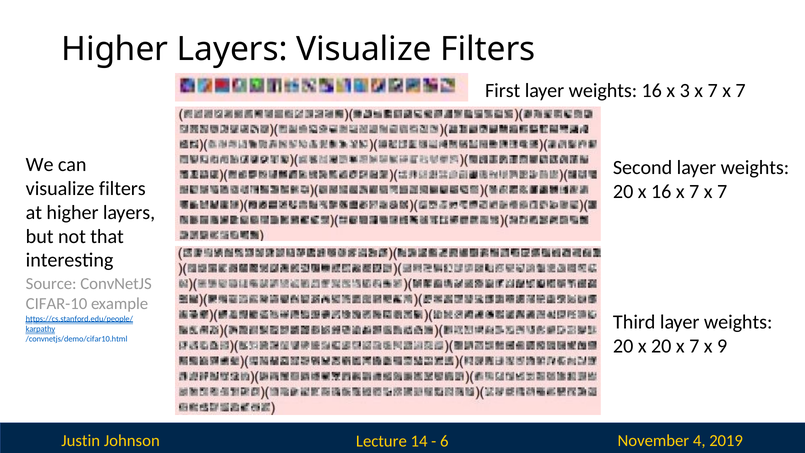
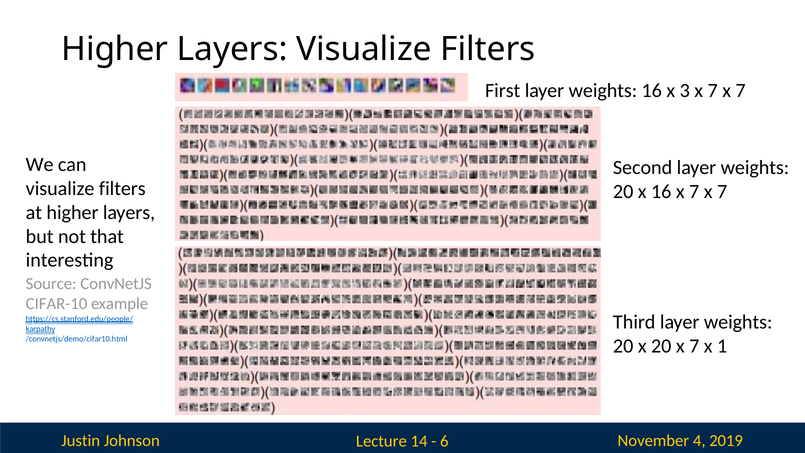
9: 9 -> 1 (722, 346)
